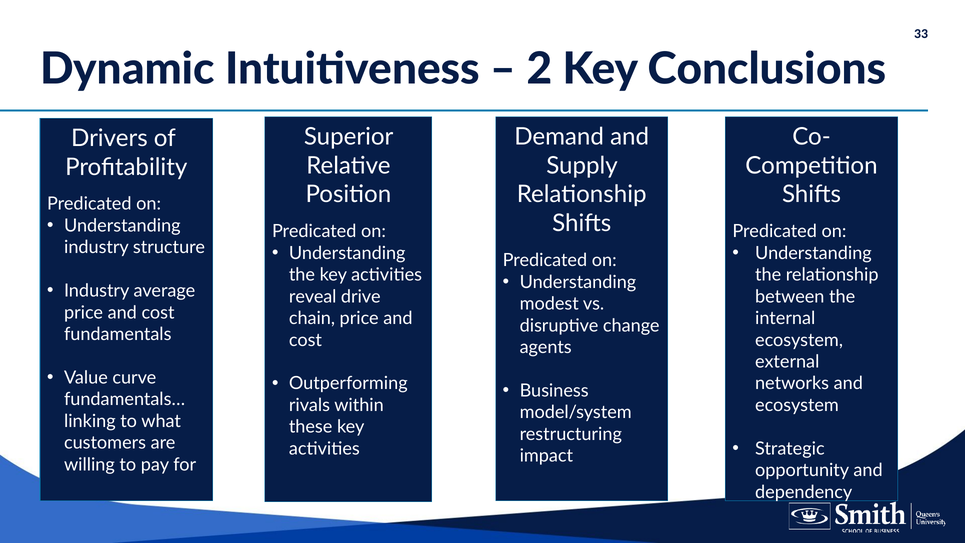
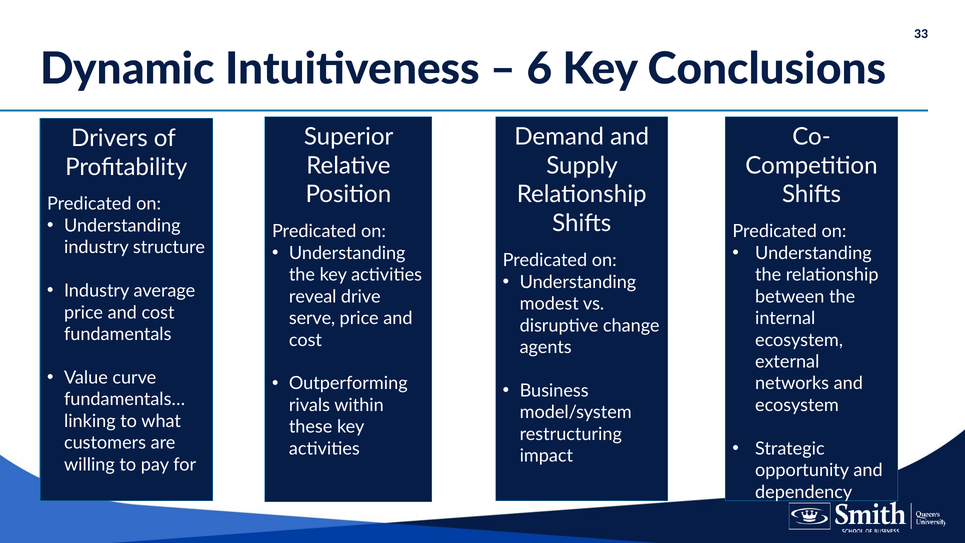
2: 2 -> 6 (539, 69)
chain: chain -> serve (312, 318)
